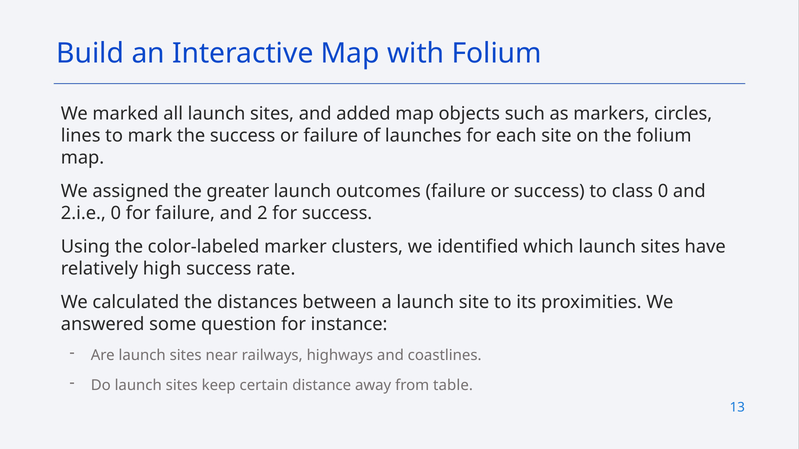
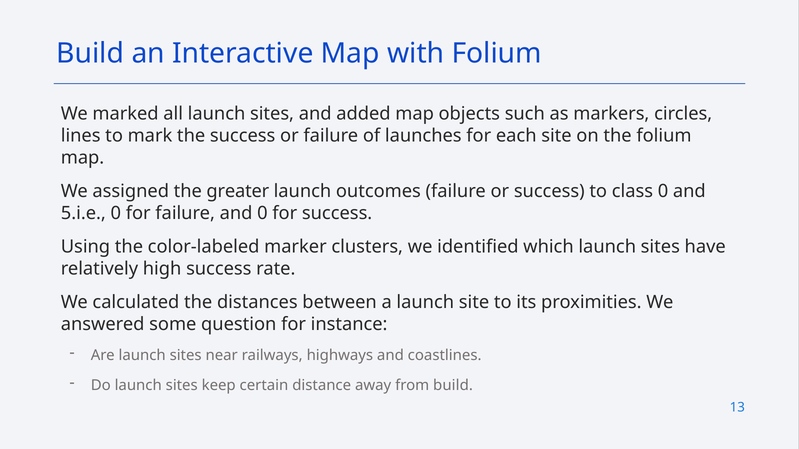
2.i.e: 2.i.e -> 5.i.e (83, 213)
and 2: 2 -> 0 (262, 213)
from table: table -> build (453, 385)
